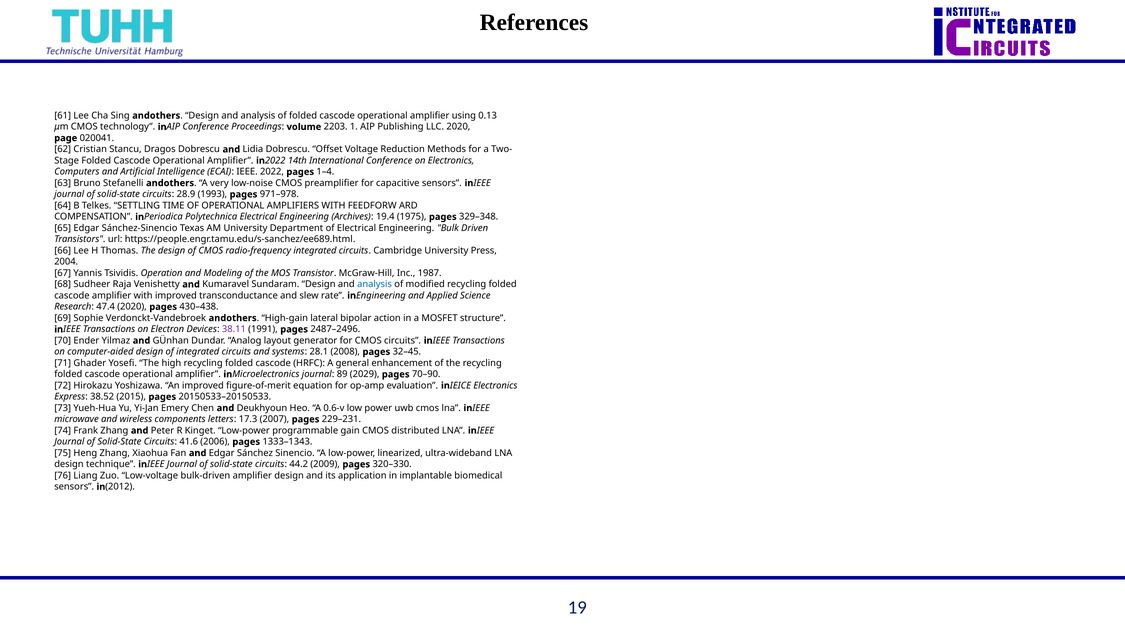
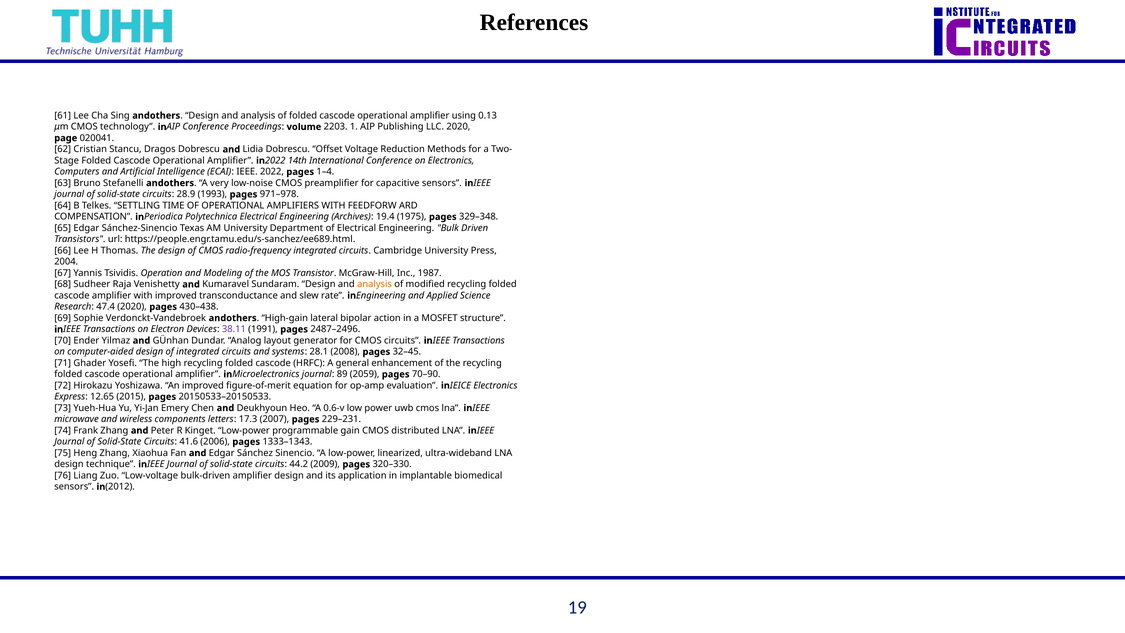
analysis colour: blue -> orange (375, 284)
2029: 2029 -> 2059 (365, 374)
38.52: 38.52 -> 12.65 (102, 397)
